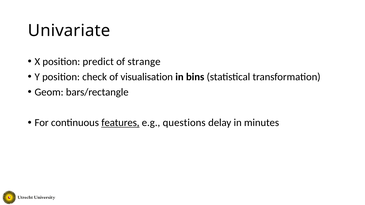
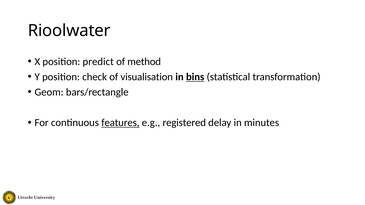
Univariate: Univariate -> Rioolwater (69, 31)
strange: strange -> method (144, 62)
bins underline: none -> present (195, 77)
questions: questions -> registered (184, 123)
